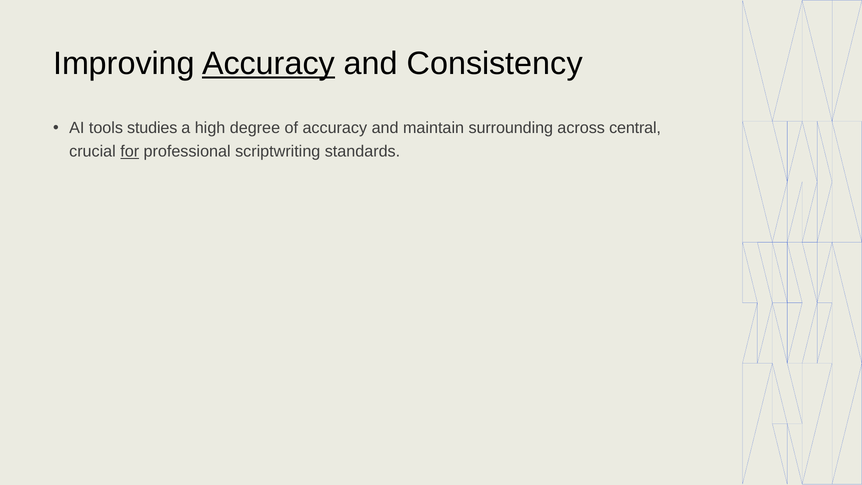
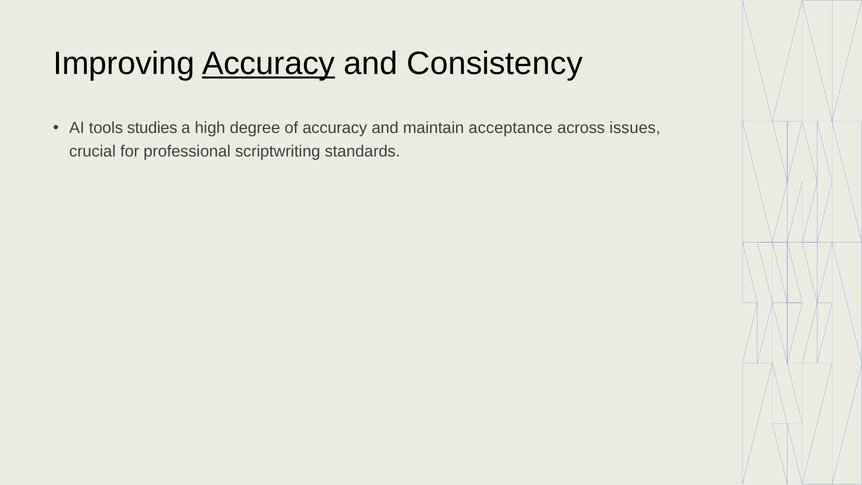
surrounding: surrounding -> acceptance (511, 128)
central: central -> issues (635, 128)
for underline: present -> none (130, 151)
